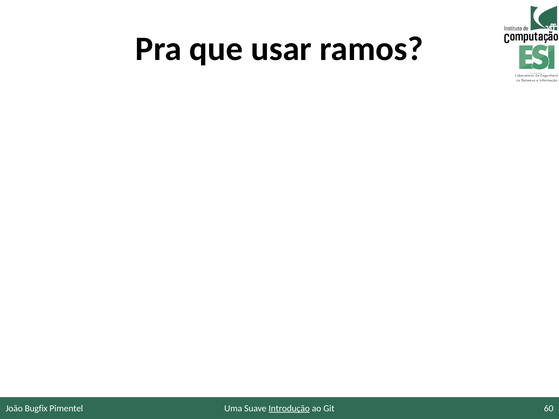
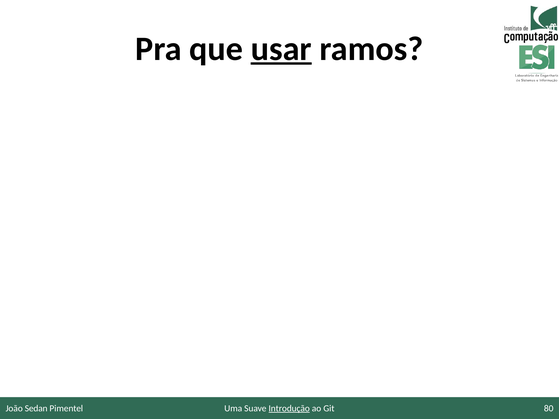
usar underline: none -> present (281, 49)
60: 60 -> 80 (549, 409)
Bugfix: Bugfix -> Sedan (36, 409)
